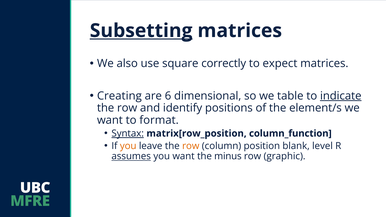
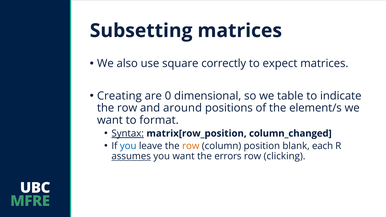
Subsetting underline: present -> none (141, 31)
6: 6 -> 0 (168, 96)
indicate underline: present -> none (341, 96)
identify: identify -> around (183, 108)
column_function: column_function -> column_changed (290, 134)
you colour: orange -> blue (128, 146)
level: level -> each (323, 146)
minus: minus -> errors (228, 156)
graphic: graphic -> clicking (285, 156)
